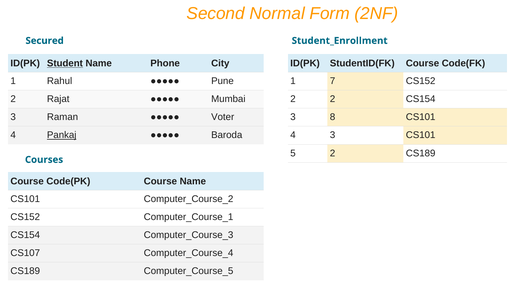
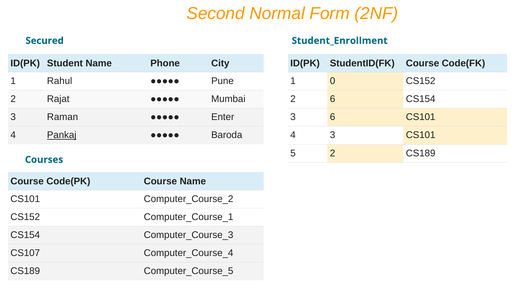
Student underline: present -> none (65, 63)
7: 7 -> 0 (333, 81)
2 2: 2 -> 6 (333, 99)
Voter: Voter -> Enter (223, 117)
3 8: 8 -> 6 (333, 117)
